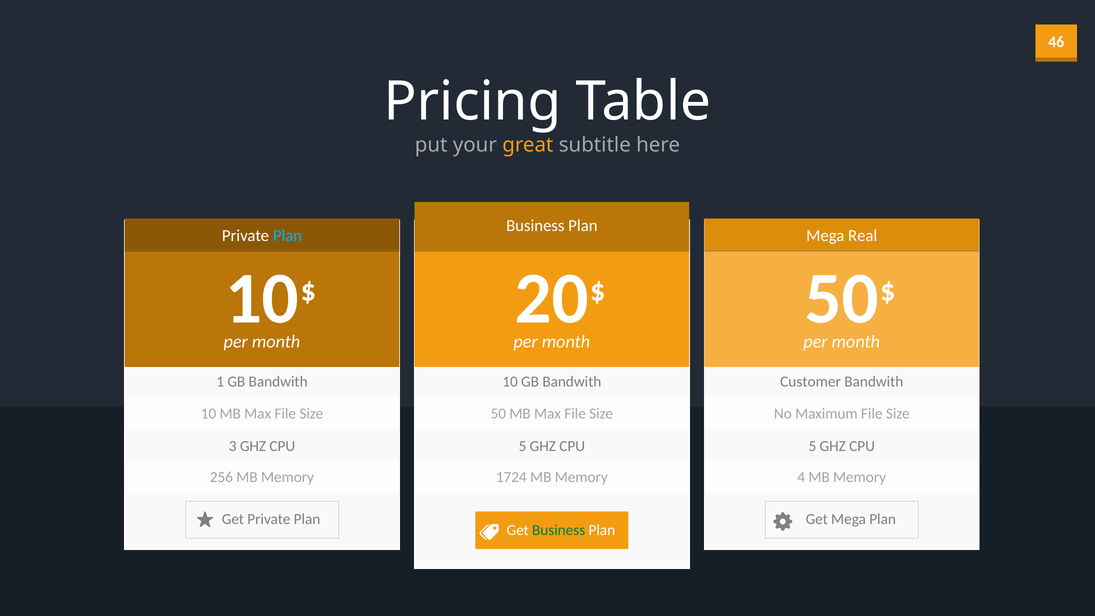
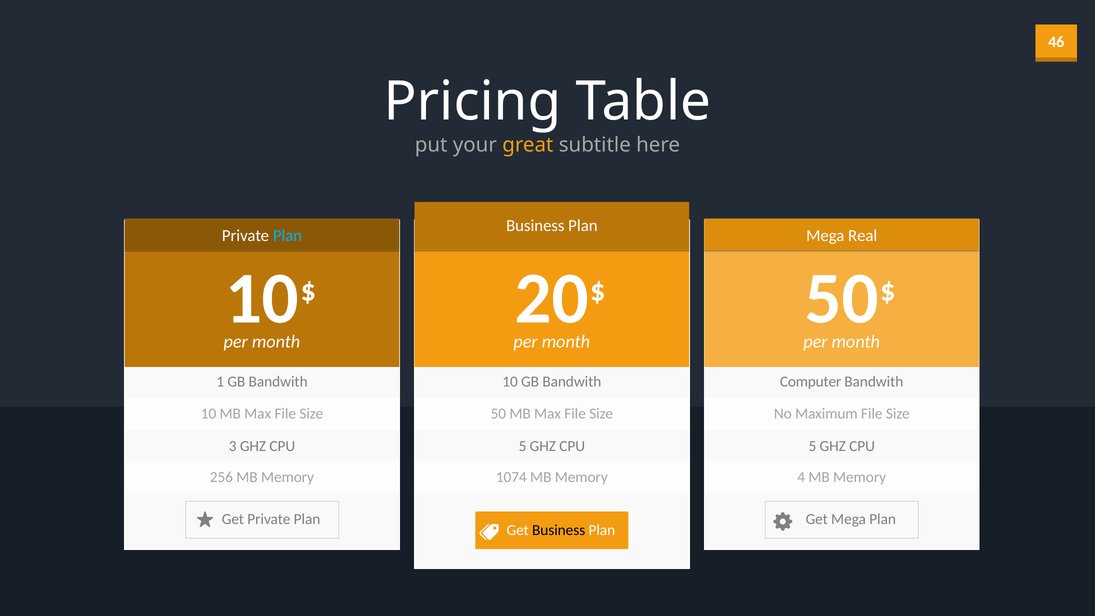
Customer: Customer -> Computer (811, 381)
1724: 1724 -> 1074 (511, 477)
Business colour: green -> black (559, 530)
